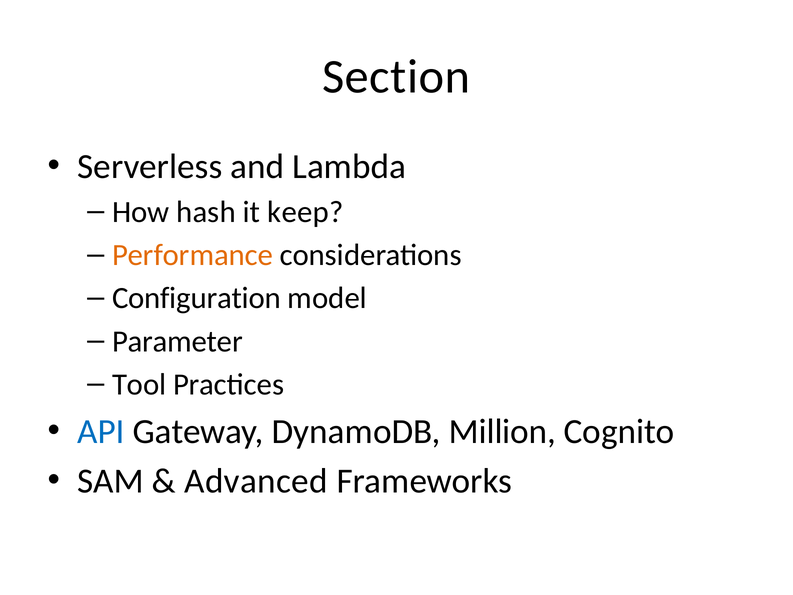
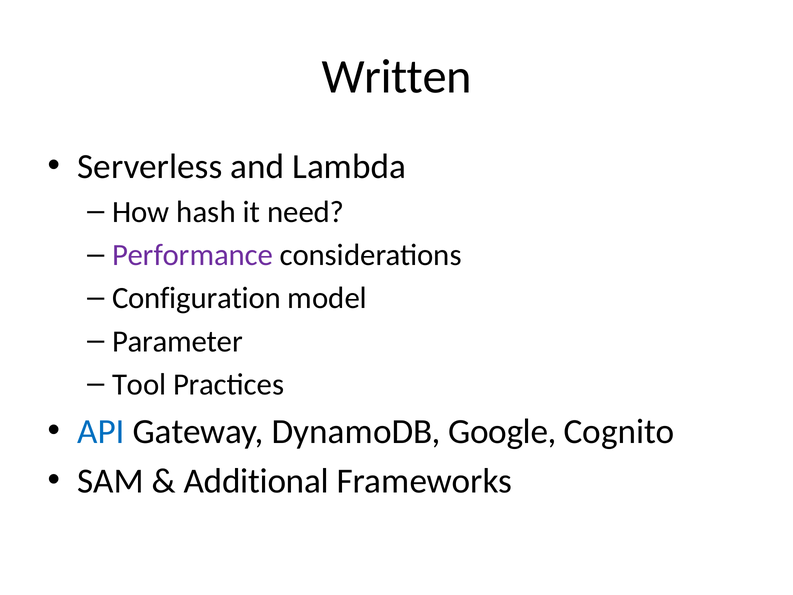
Section: Section -> Written (397, 77)
keep: keep -> need (306, 212)
Performance colour: orange -> purple (192, 255)
Million: Million -> Google (502, 431)
Advanced: Advanced -> Additional (256, 481)
